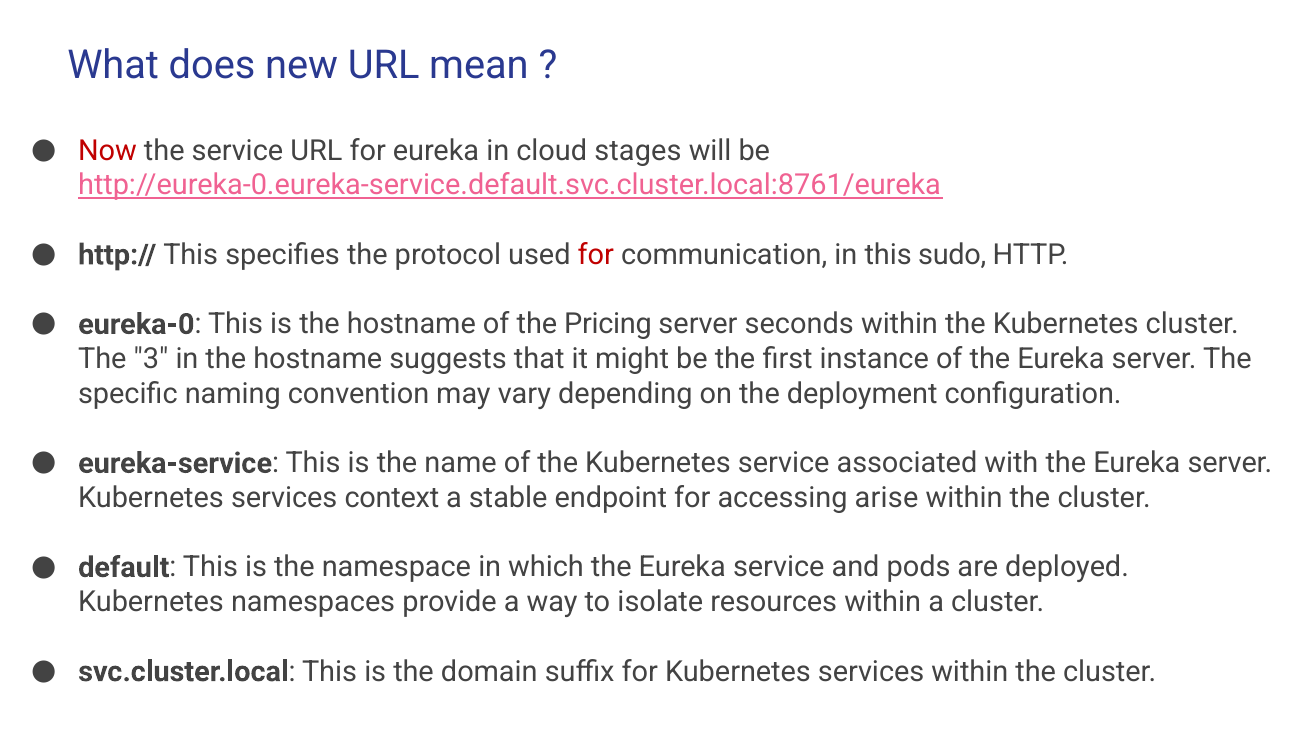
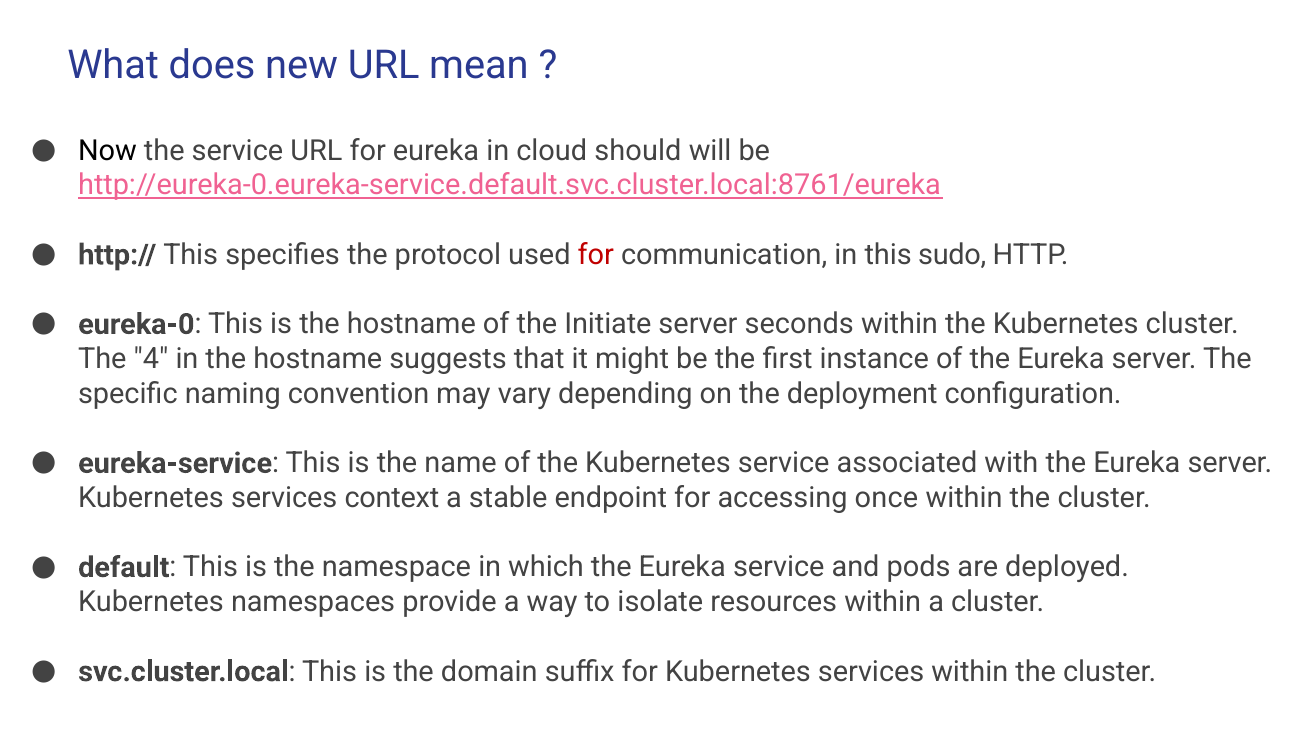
Now colour: red -> black (108, 151)
stages: stages -> should (638, 151)
Pricing: Pricing -> Initiate (608, 324)
3: 3 -> 4 (151, 359)
arise: arise -> once (886, 498)
